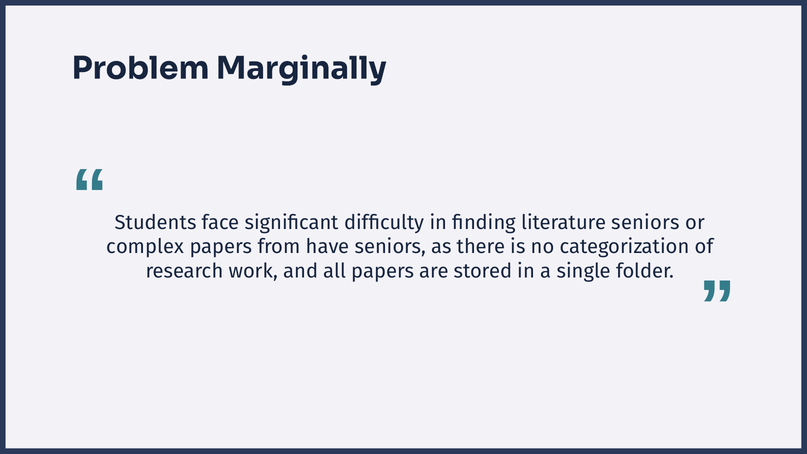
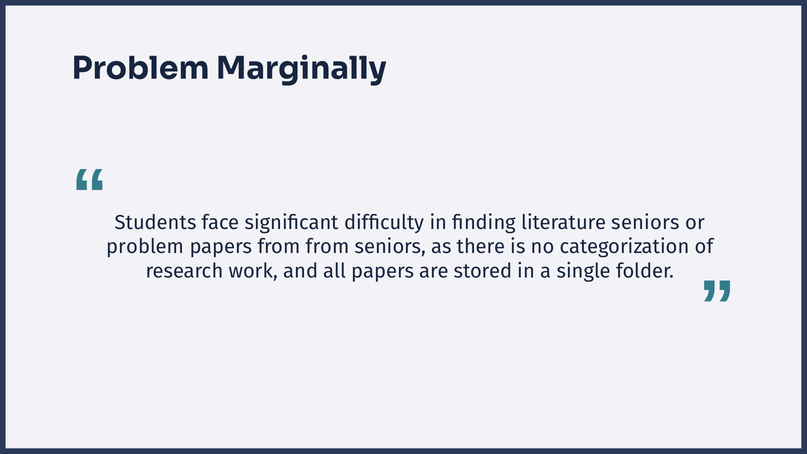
complex: complex -> problem (145, 247)
from have: have -> from (328, 247)
